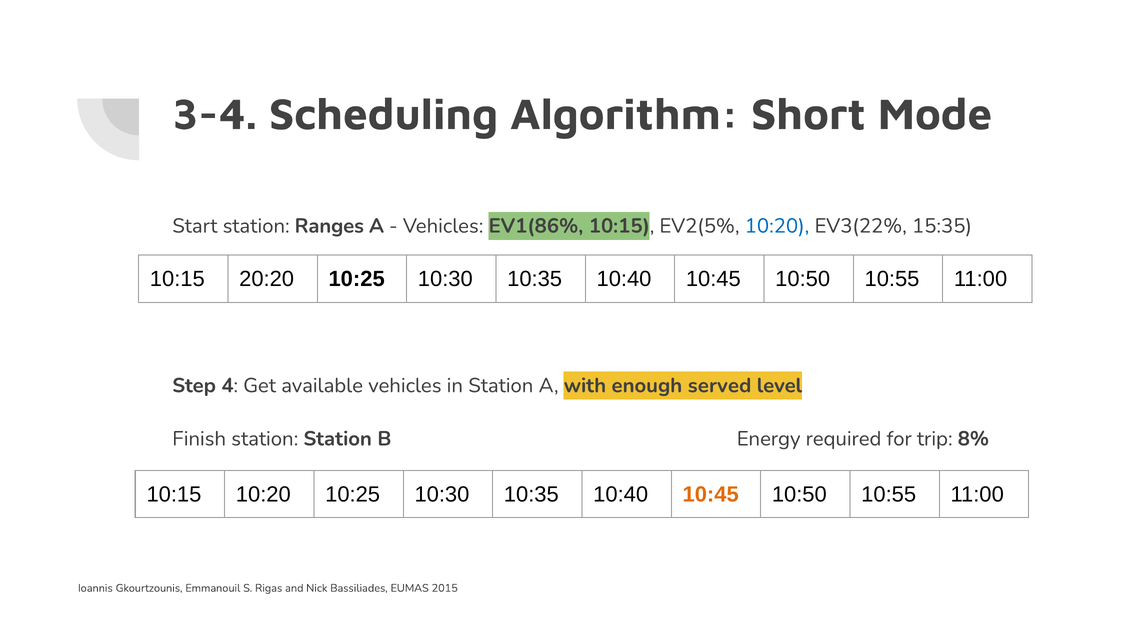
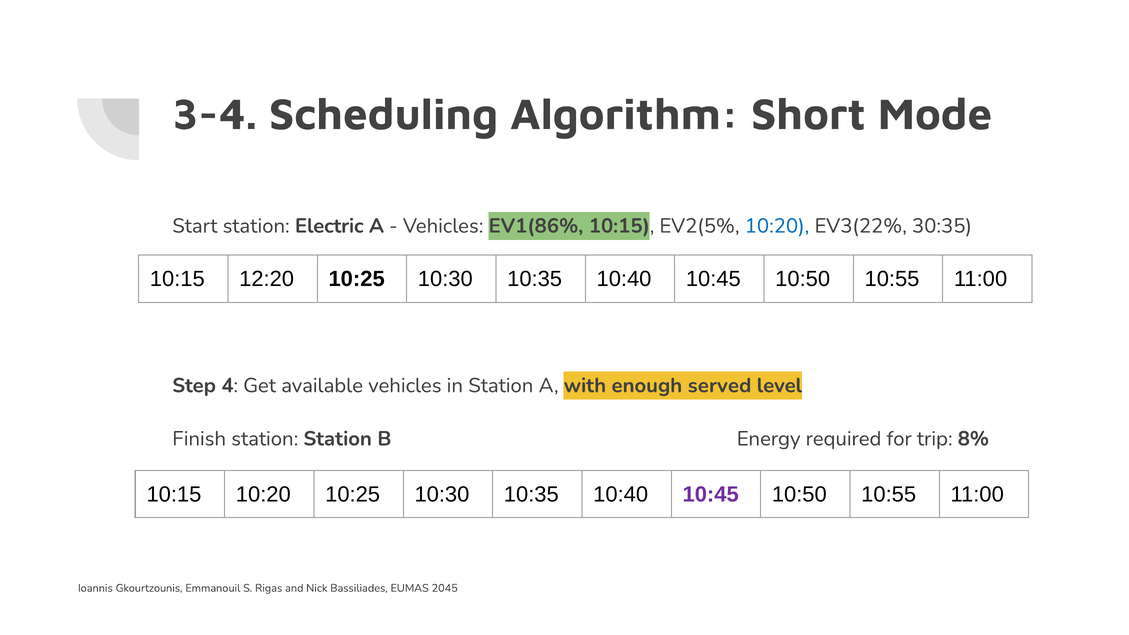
Ranges: Ranges -> Electric (329, 226)
15:35: 15:35 -> 30:35 (942, 226)
20:20: 20:20 -> 12:20 (267, 279)
10:45 colour: orange -> purple (711, 494)
2015: 2015 -> 2045 (445, 588)
